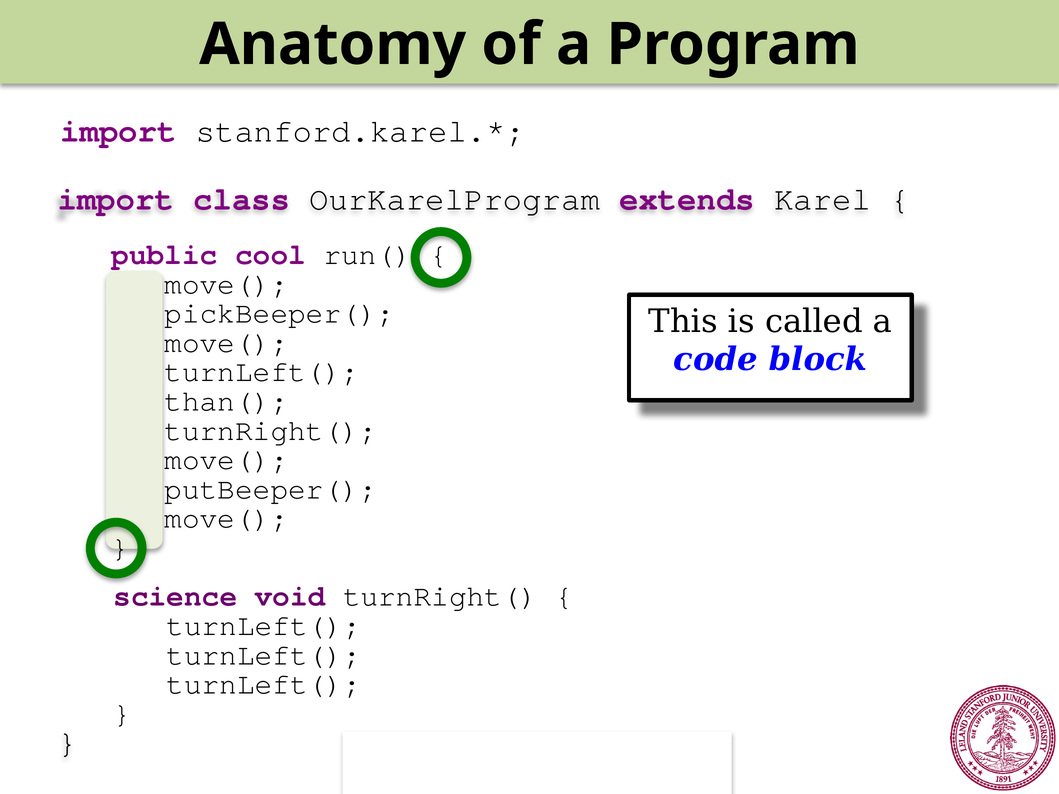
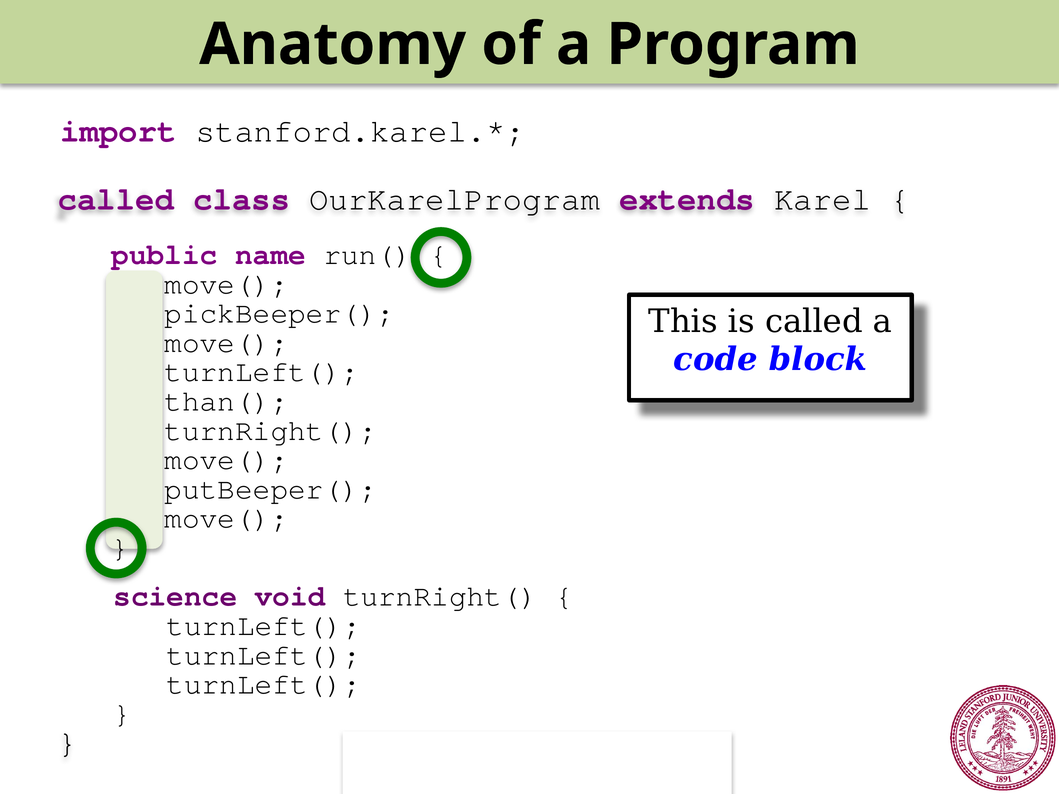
import: import -> called (116, 199)
cool: cool -> name (271, 255)
